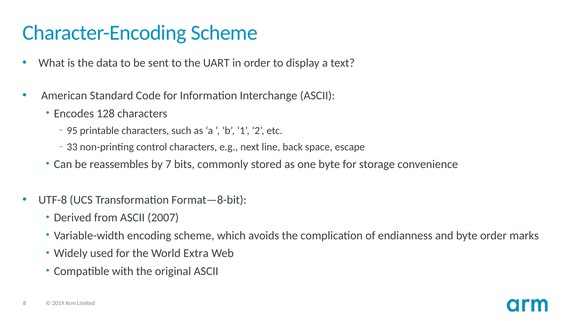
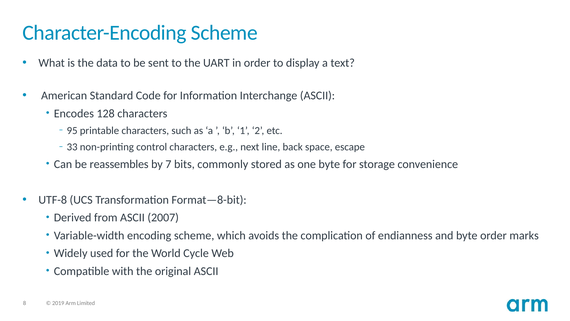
Extra: Extra -> Cycle (196, 253)
